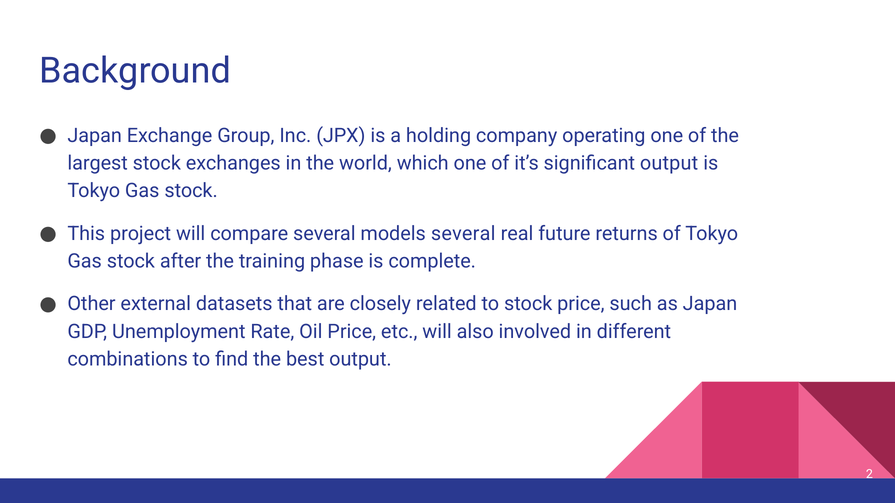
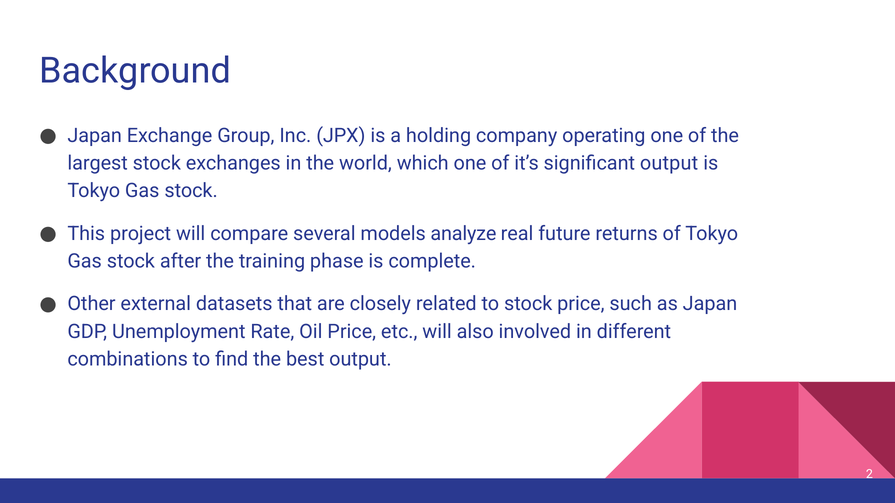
models several: several -> analyze (463, 234)
